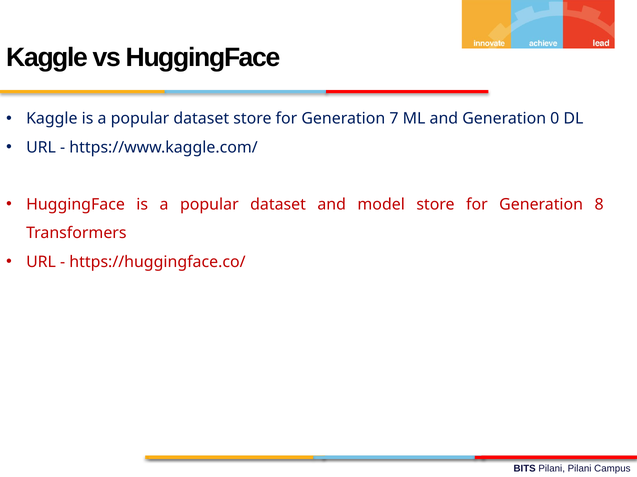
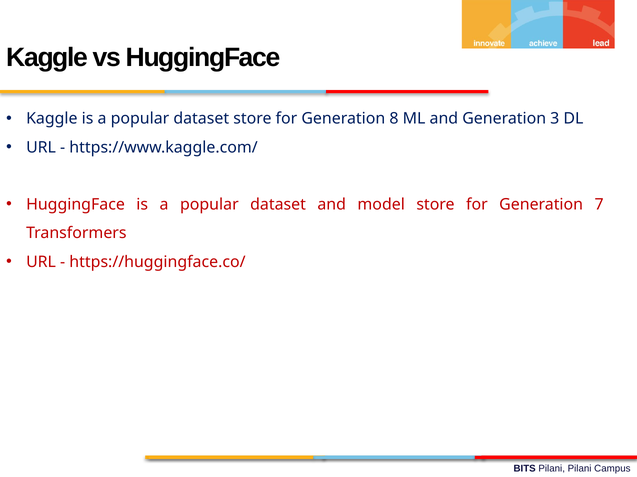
7: 7 -> 8 (394, 119)
0: 0 -> 3 (555, 119)
8: 8 -> 7 (599, 205)
